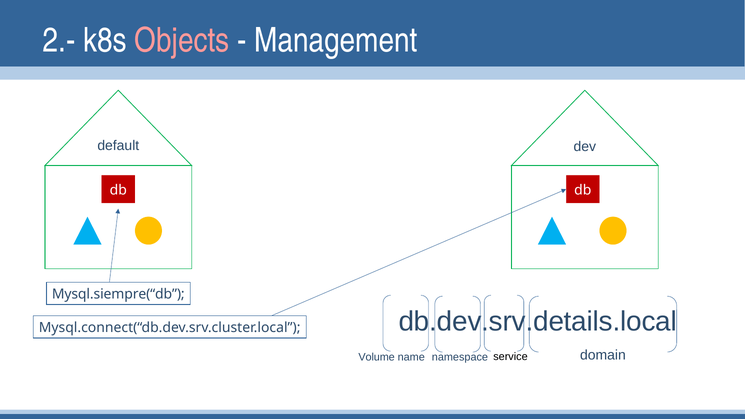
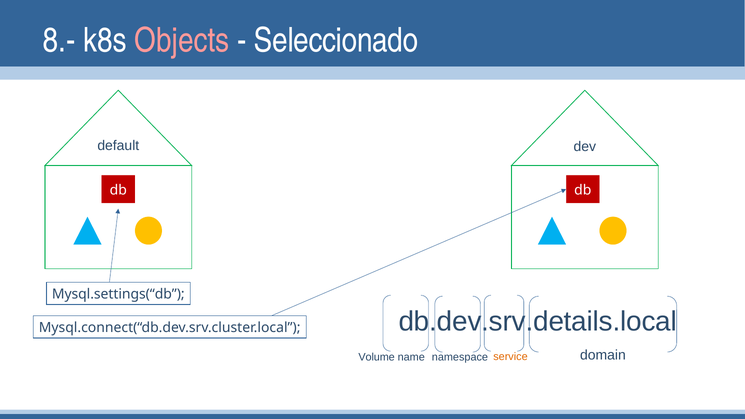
2.-: 2.- -> 8.- (59, 40)
Management: Management -> Seleccionado (336, 40)
Mysql.siempre(“db: Mysql.siempre(“db -> Mysql.settings(“db (118, 294)
service colour: black -> orange (510, 356)
